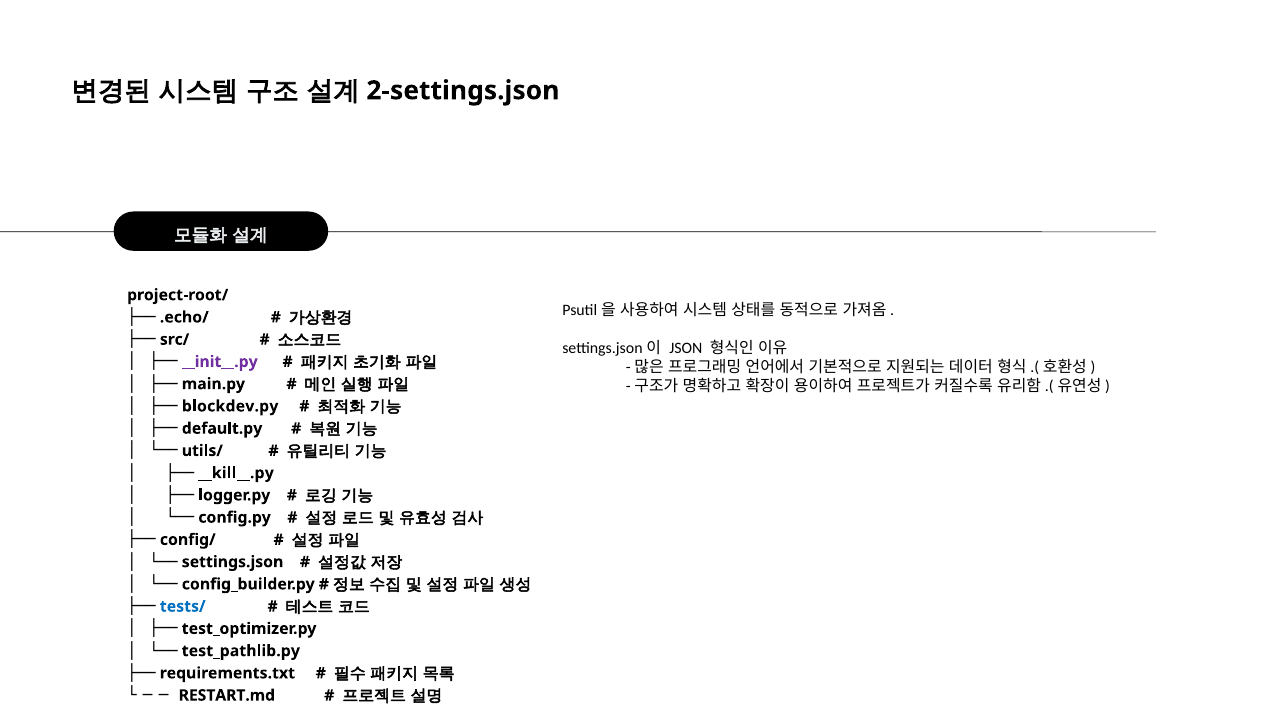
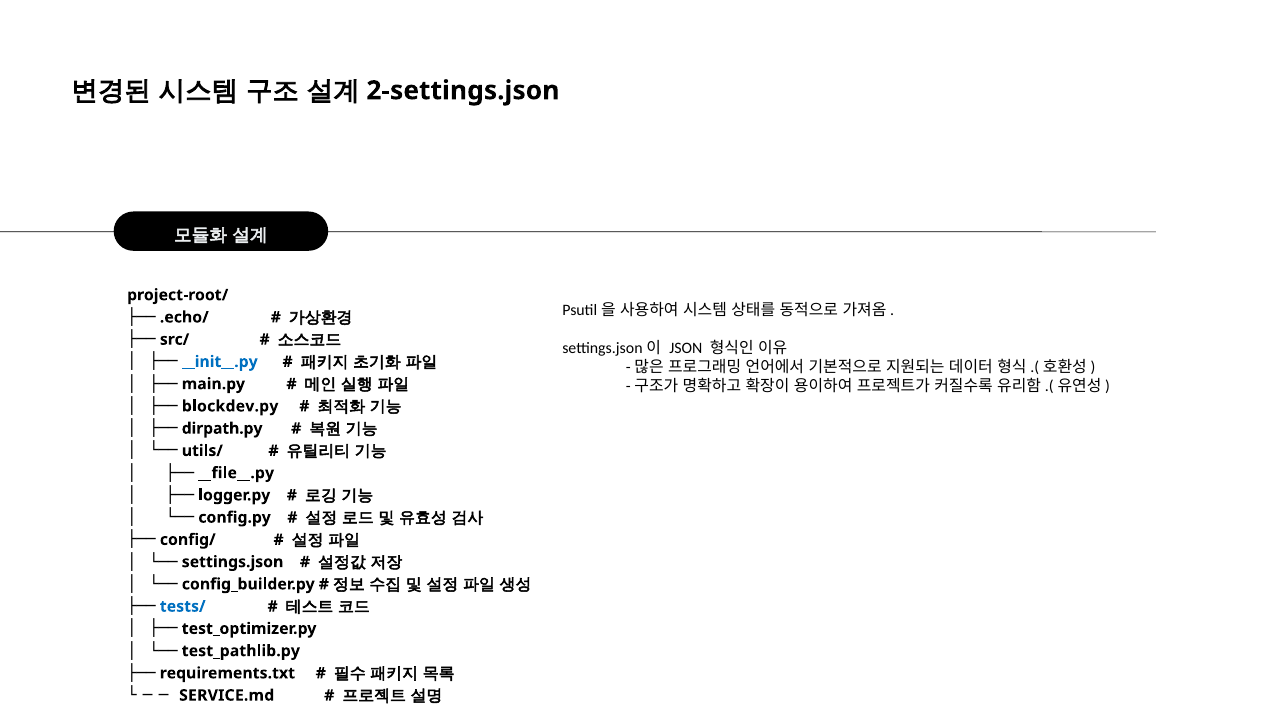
__init__.py colour: purple -> blue (220, 362)
default.py: default.py -> dirpath.py (222, 428)
__kill__.py: __kill__.py -> __file__.py (236, 473)
RESTART.md: RESTART.md -> SERVICE.md (227, 695)
